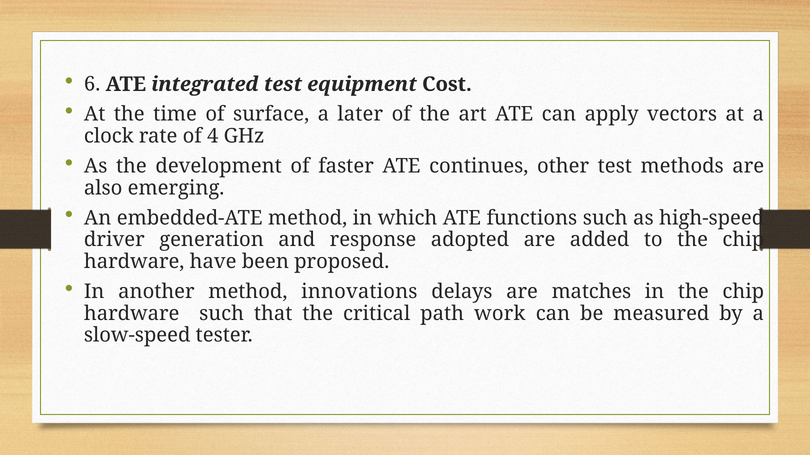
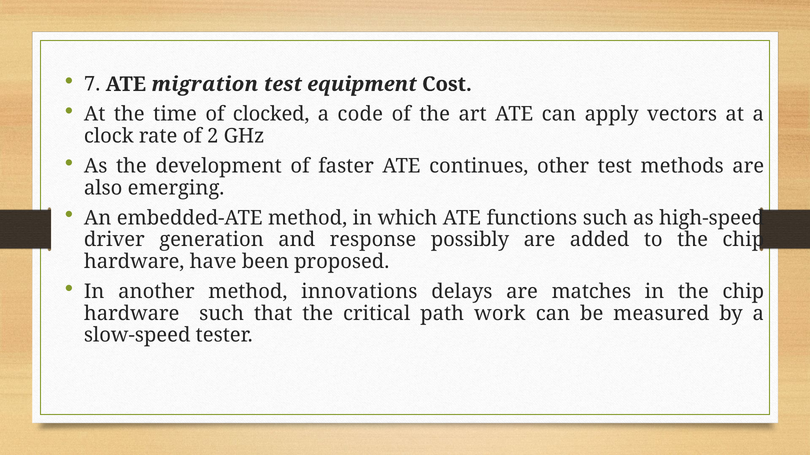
6: 6 -> 7 (92, 84)
integrated: integrated -> migration (205, 84)
surface: surface -> clocked (271, 114)
later: later -> code (360, 114)
4: 4 -> 2 (213, 136)
adopted: adopted -> possibly (470, 240)
